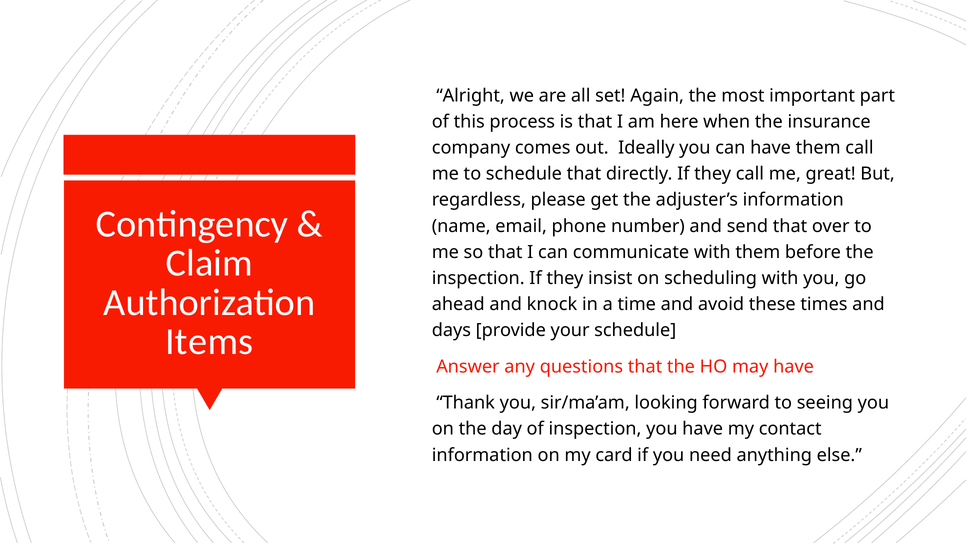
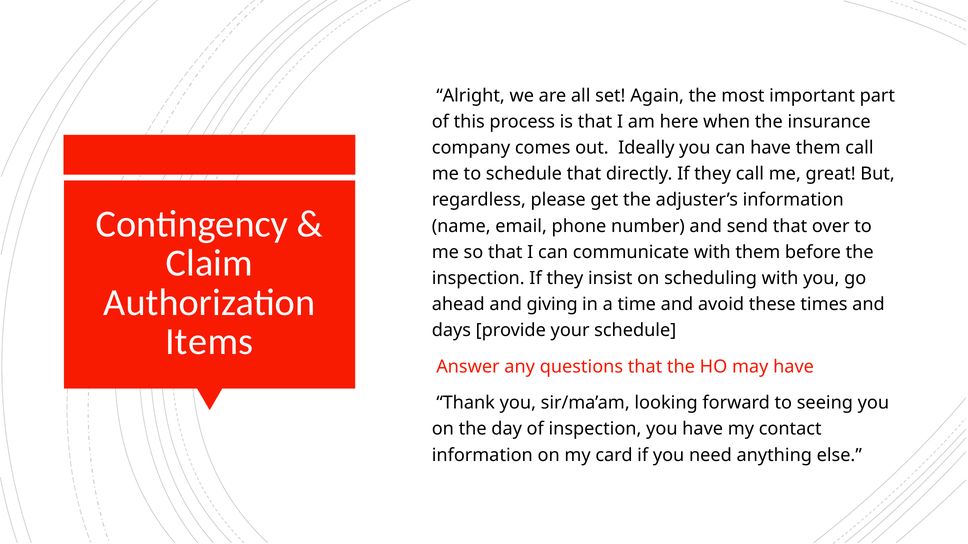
knock: knock -> giving (552, 305)
